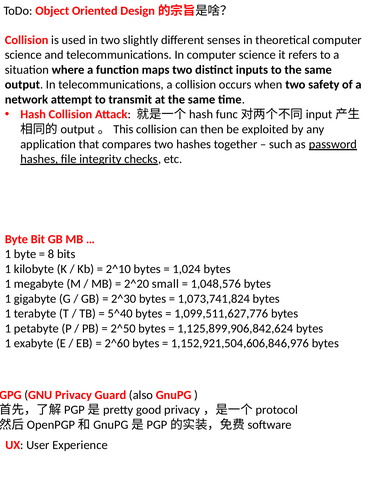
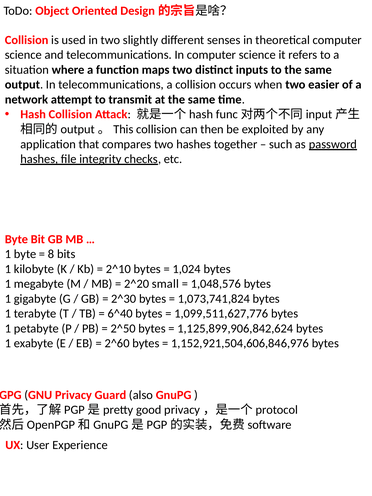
safety: safety -> easier (324, 85)
5^40: 5^40 -> 6^40 (120, 314)
